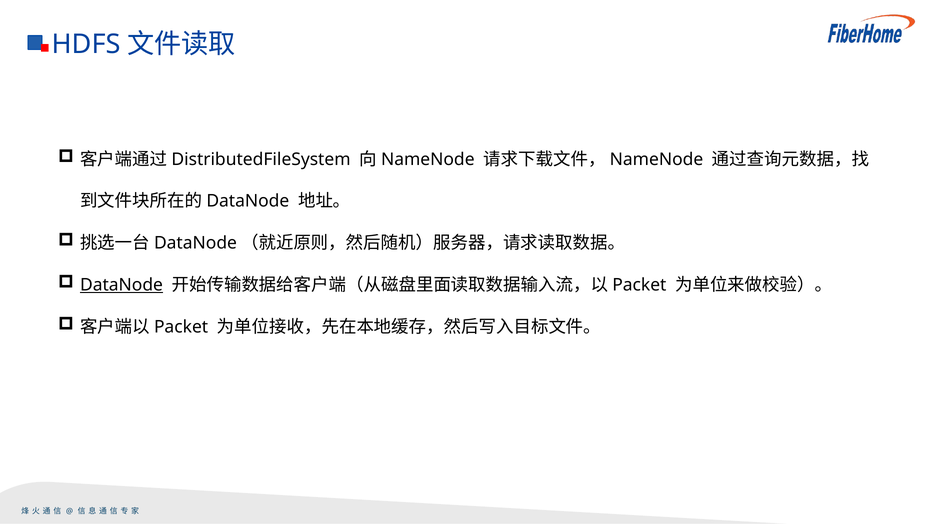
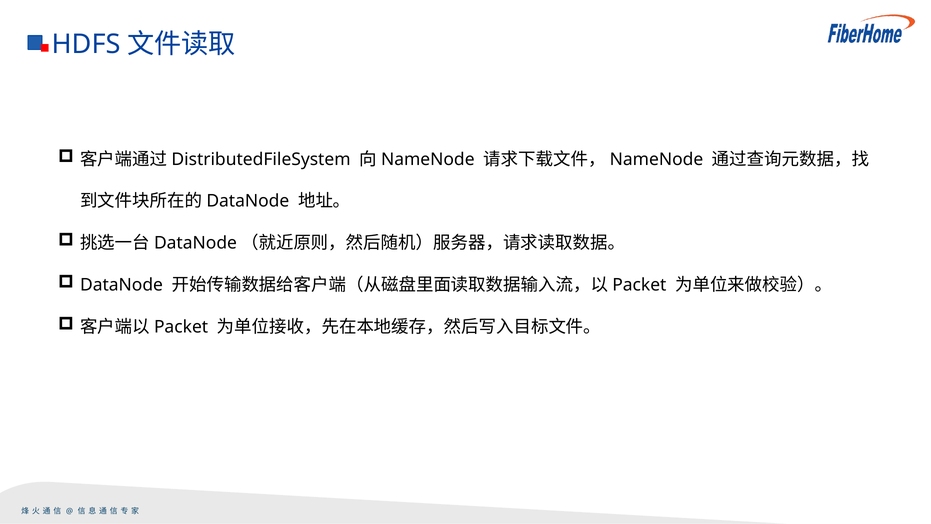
DataNode underline: present -> none (121, 285)
